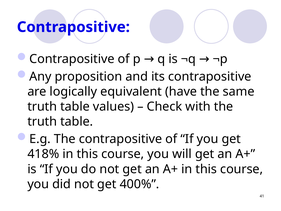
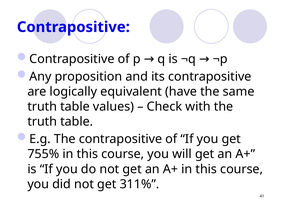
418%: 418% -> 755% (43, 154)
400%: 400% -> 311% (139, 184)
